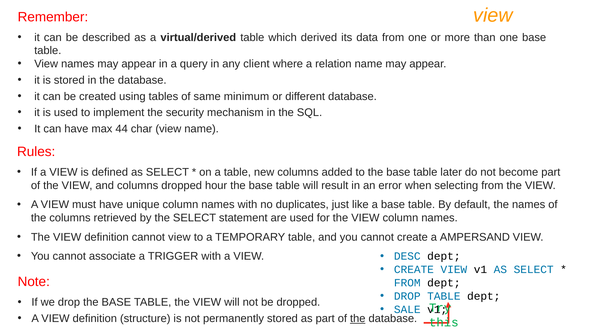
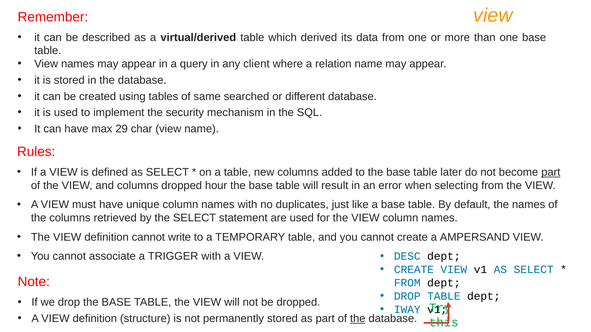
minimum: minimum -> searched (247, 96)
44: 44 -> 29 (122, 129)
part underline: none -> present (551, 172)
cannot view: view -> write (180, 237)
SALE: SALE -> IWAY (407, 310)
